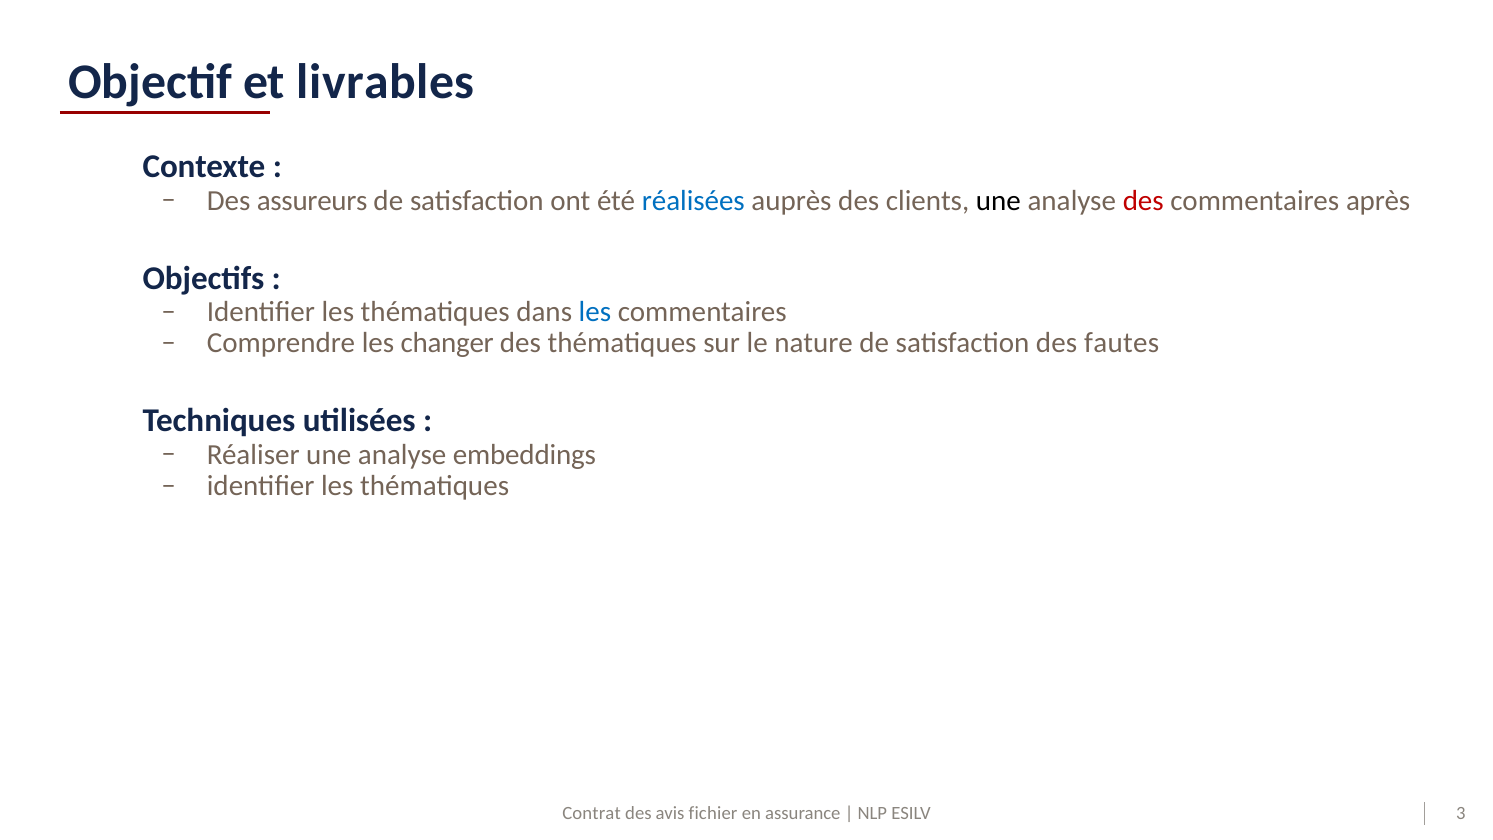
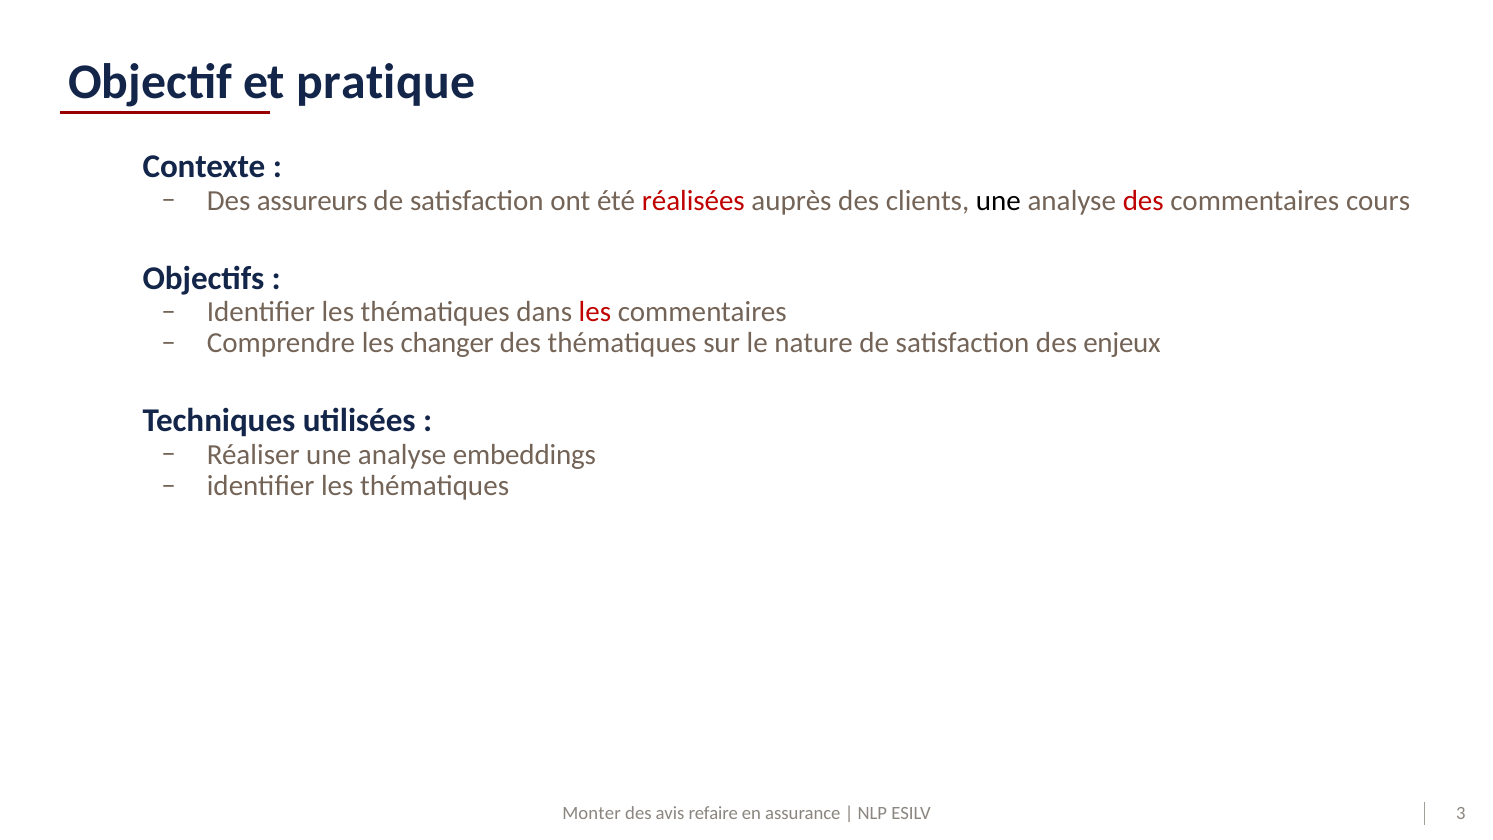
livrables: livrables -> pratique (386, 82)
réalisées colour: blue -> red (693, 200)
après: après -> cours (1378, 200)
les colour: blue -> red (595, 312)
fautes: fautes -> enjeux (1122, 343)
Contrat: Contrat -> Monter (592, 813)
fichier: fichier -> refaire (713, 813)
